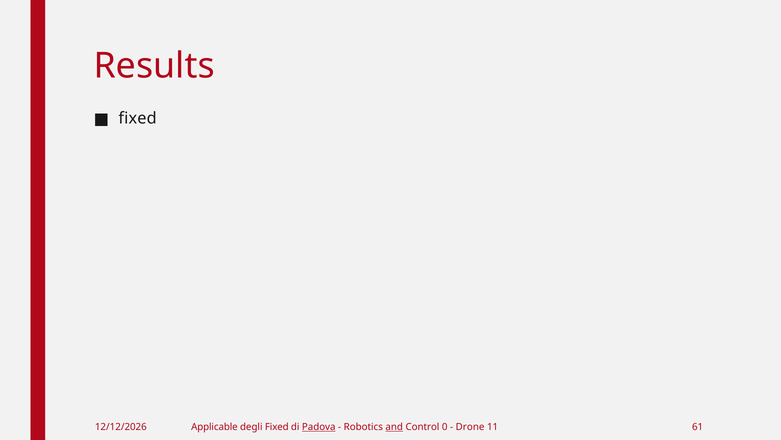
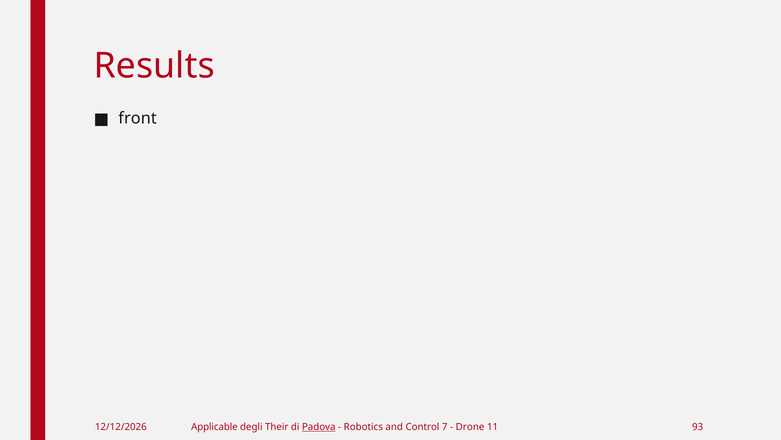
fixed: fixed -> front (138, 118)
degli Fixed: Fixed -> Their (277, 426)
and underline: present -> none (394, 426)
0: 0 -> 7 (445, 426)
61: 61 -> 93 (698, 426)
